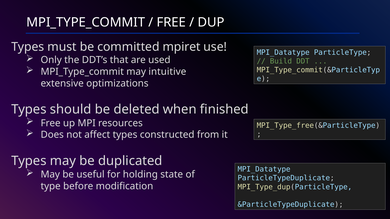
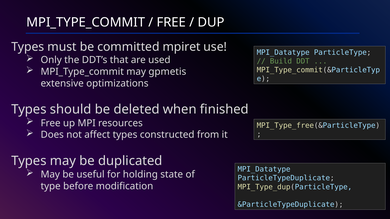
intuitive: intuitive -> gpmetis (167, 72)
